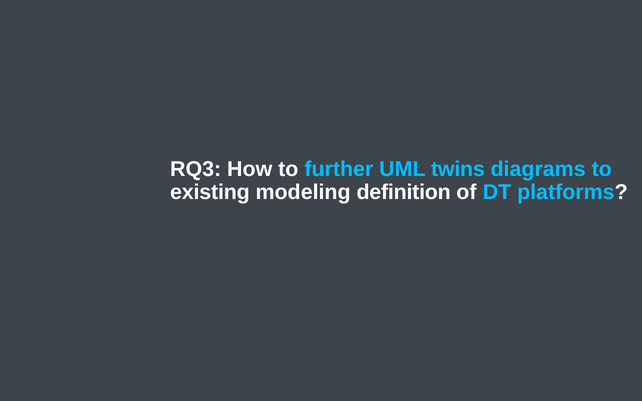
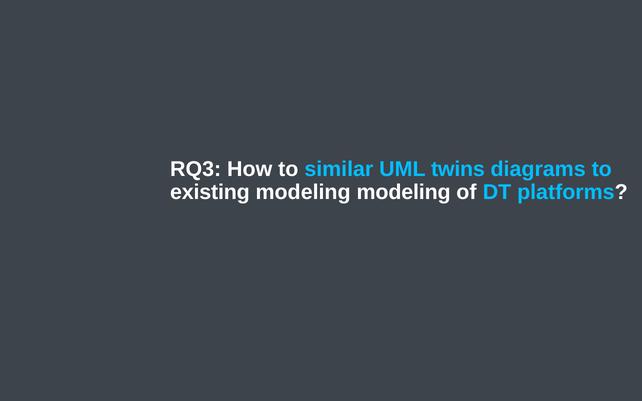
further: further -> similar (339, 169)
modeling definition: definition -> modeling (404, 193)
